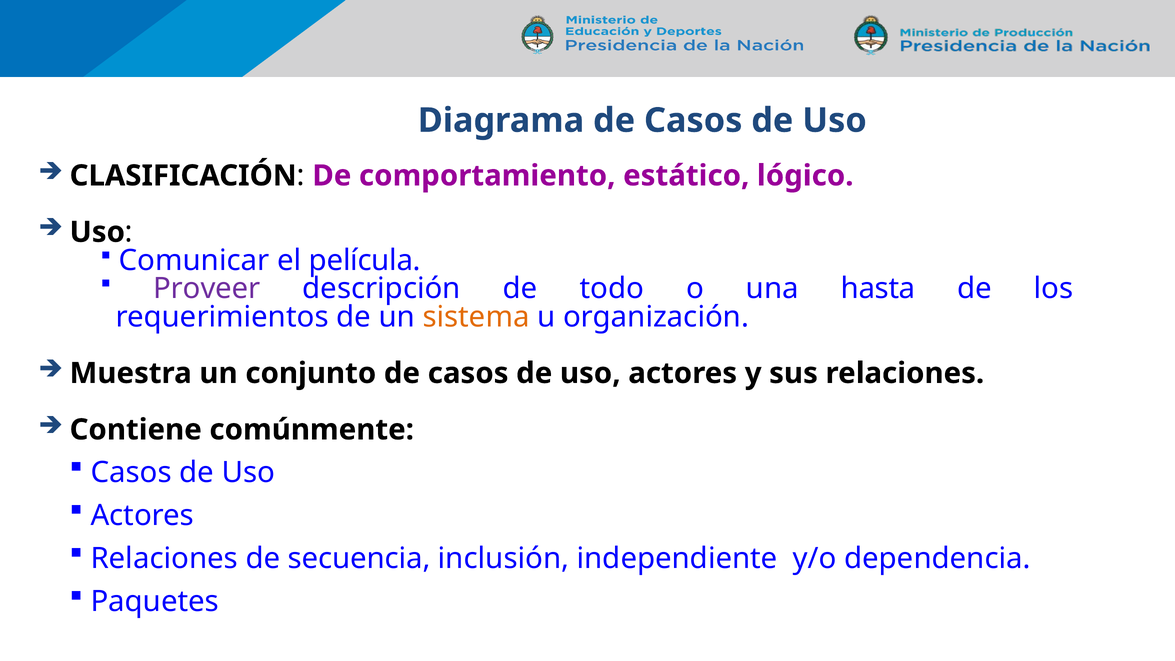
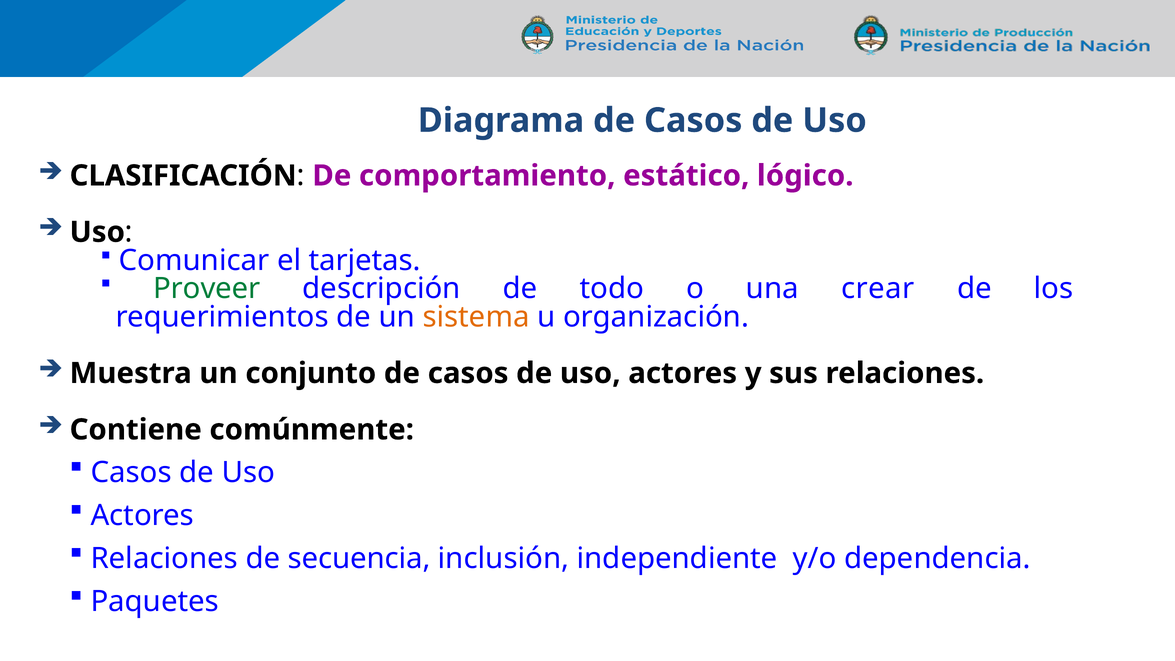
película: película -> tarjetas (365, 260)
Proveer colour: purple -> green (207, 289)
hasta: hasta -> crear (878, 289)
